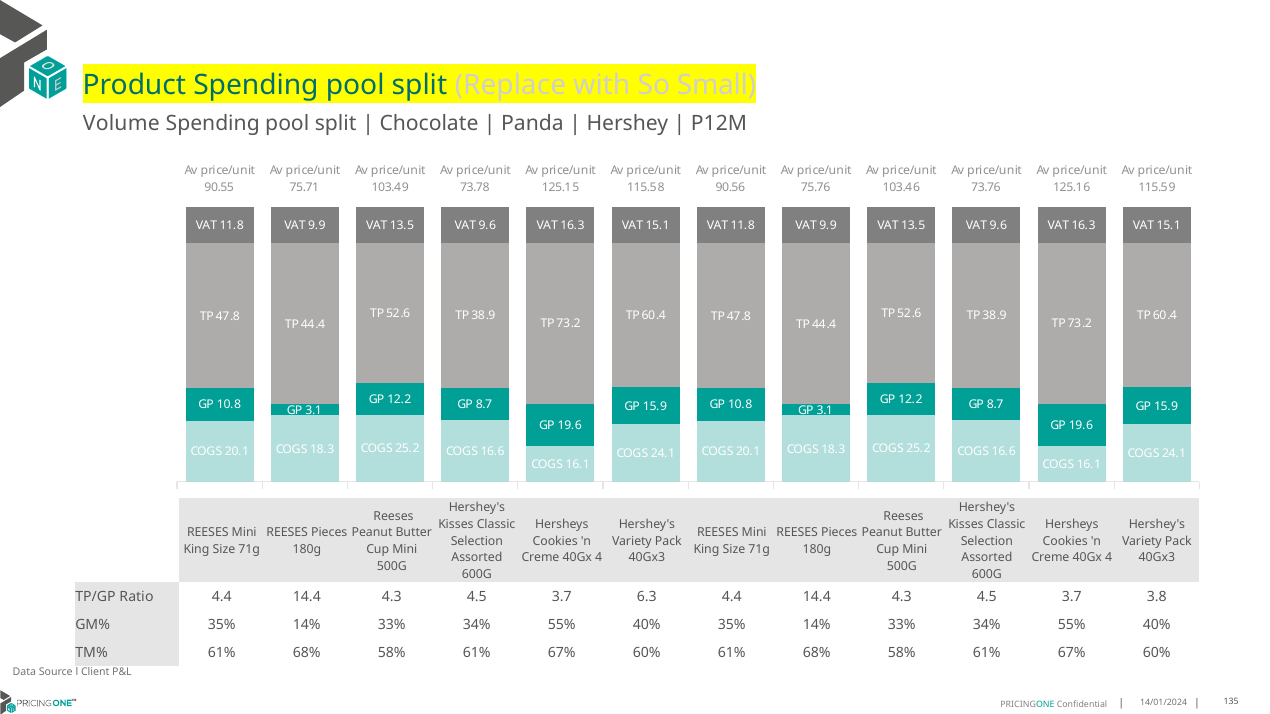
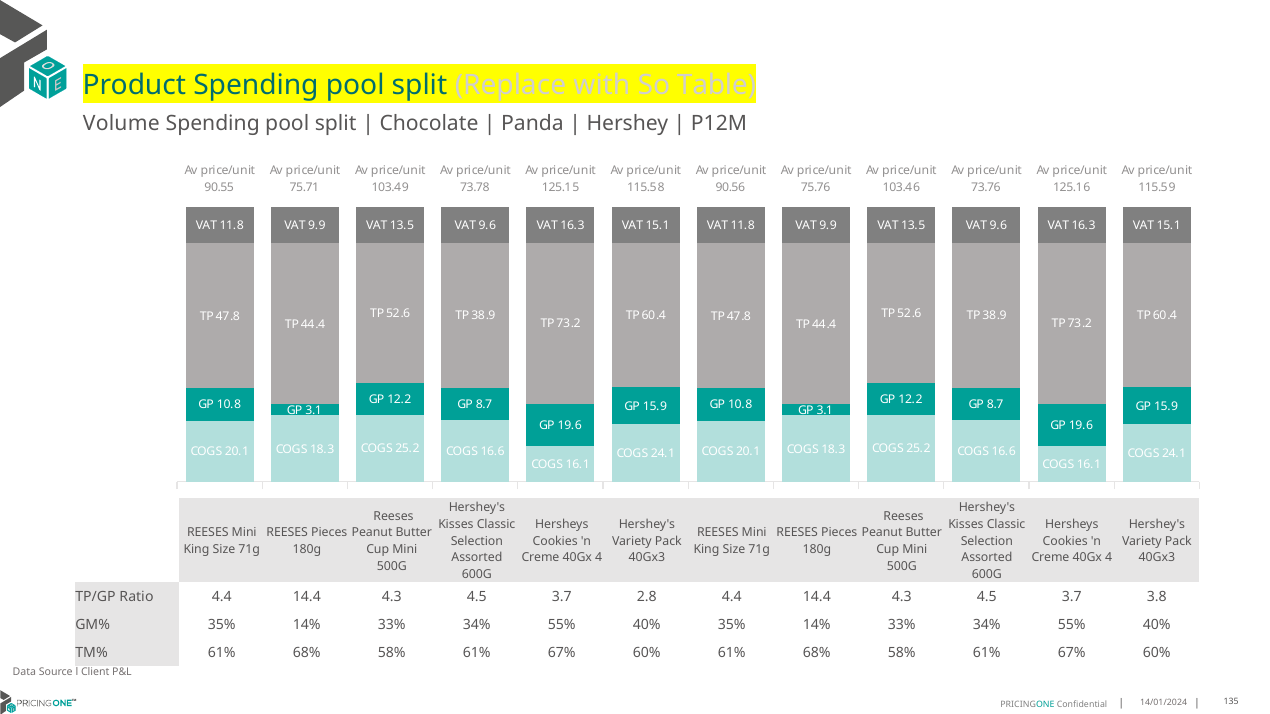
Small: Small -> Table (716, 85)
6.3: 6.3 -> 2.8 (647, 598)
